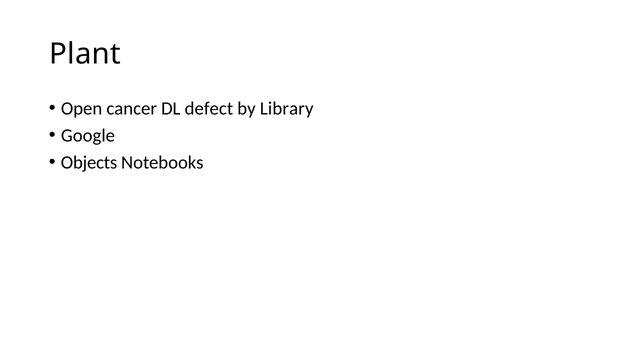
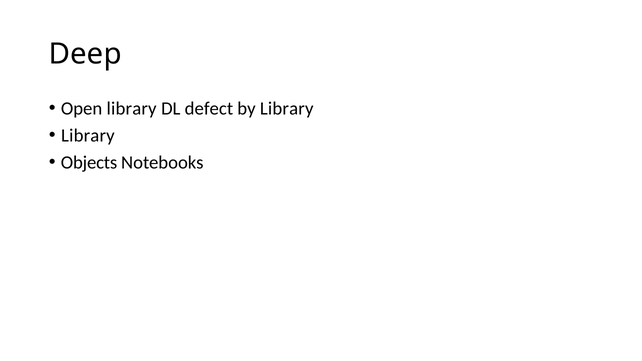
Plant: Plant -> Deep (85, 54)
Open cancer: cancer -> library (132, 109)
Google: Google -> Library (88, 135)
